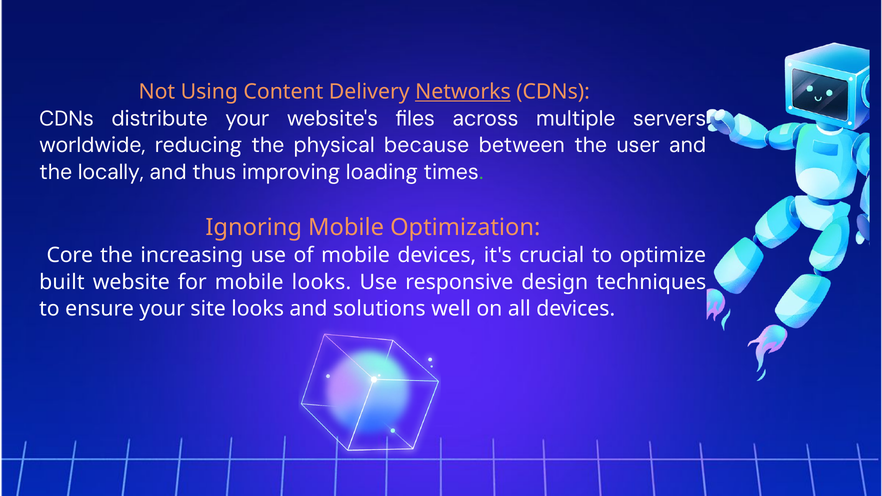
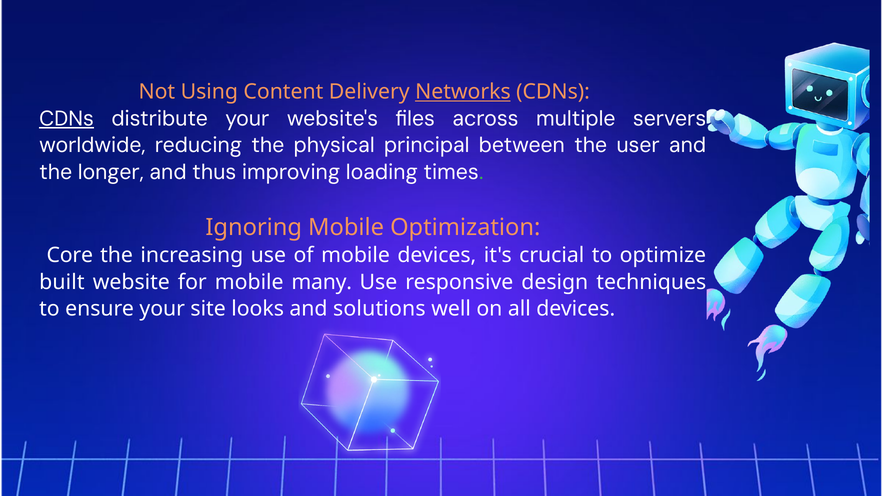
CDNs underline: none -> present (67, 119)
because: because -> principal (427, 145)
locally: locally -> longer (111, 172)
mobile looks: looks -> many (322, 282)
